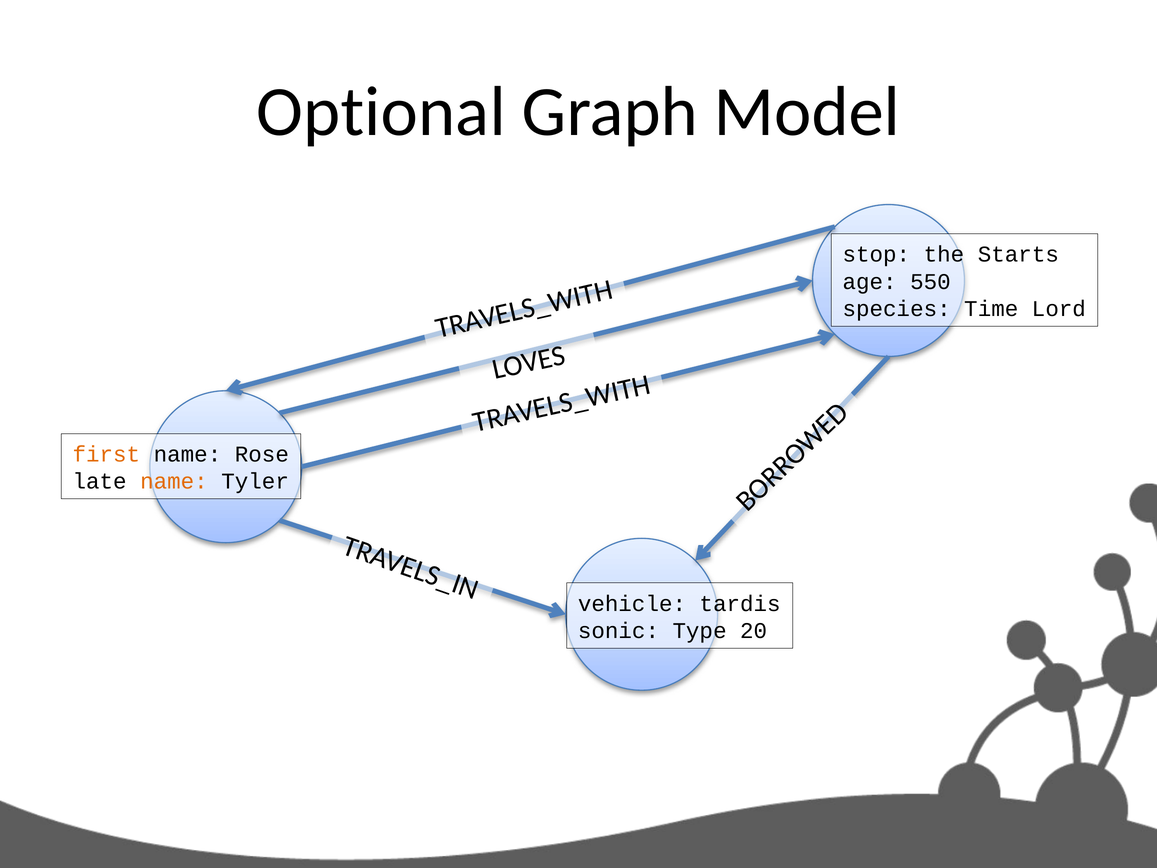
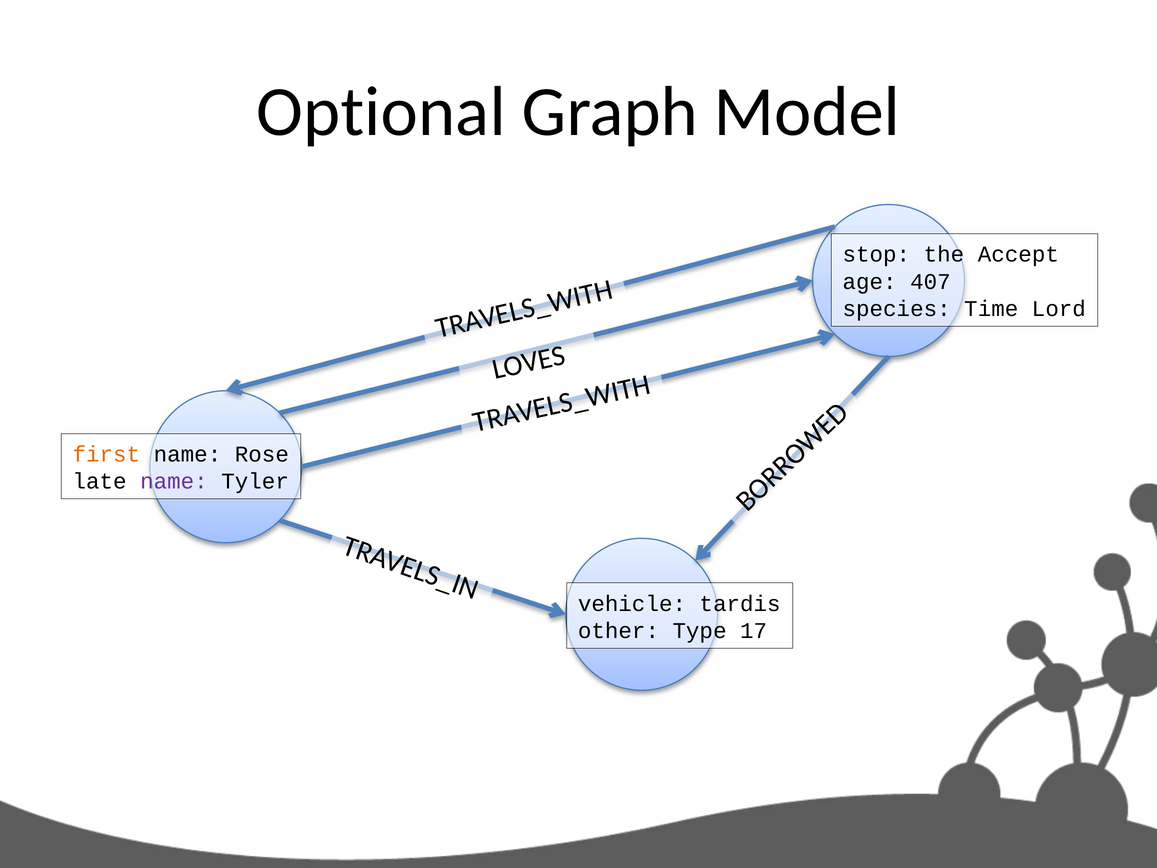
Starts: Starts -> Accept (1018, 254)
550: 550 -> 407 (930, 282)
name colour: orange -> purple (174, 481)
sonic: sonic -> other (618, 631)
20: 20 -> 17 (754, 631)
